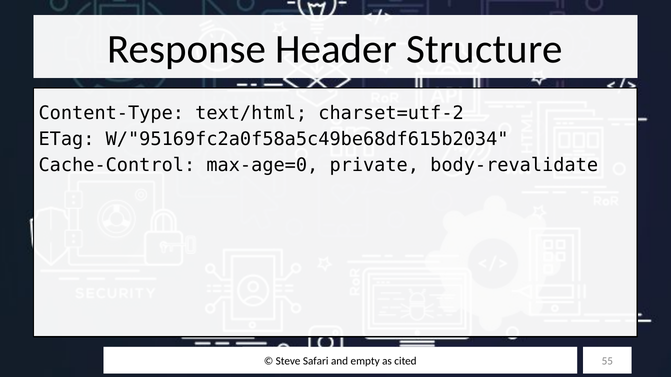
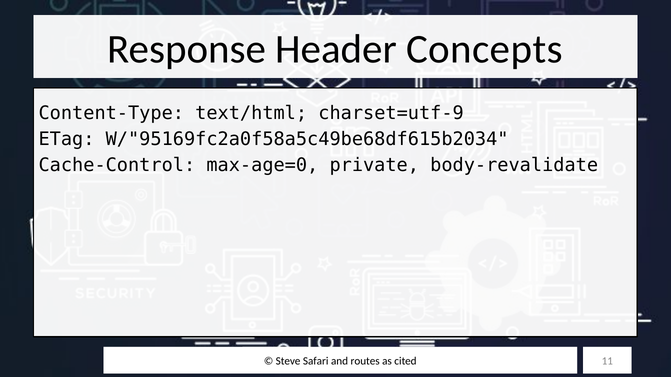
Structure: Structure -> Concepts (484, 49)
charset=utf-2: charset=utf-2 -> charset=utf-9 (391, 113)
empty: empty -> routes (365, 361)
55: 55 -> 11 (607, 361)
